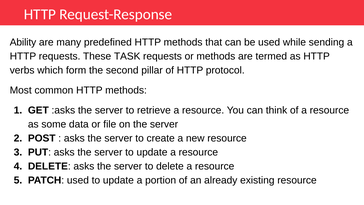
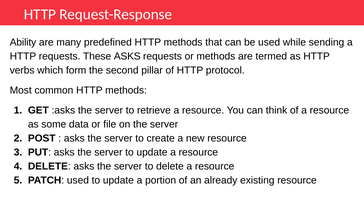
These TASK: TASK -> ASKS (127, 56)
